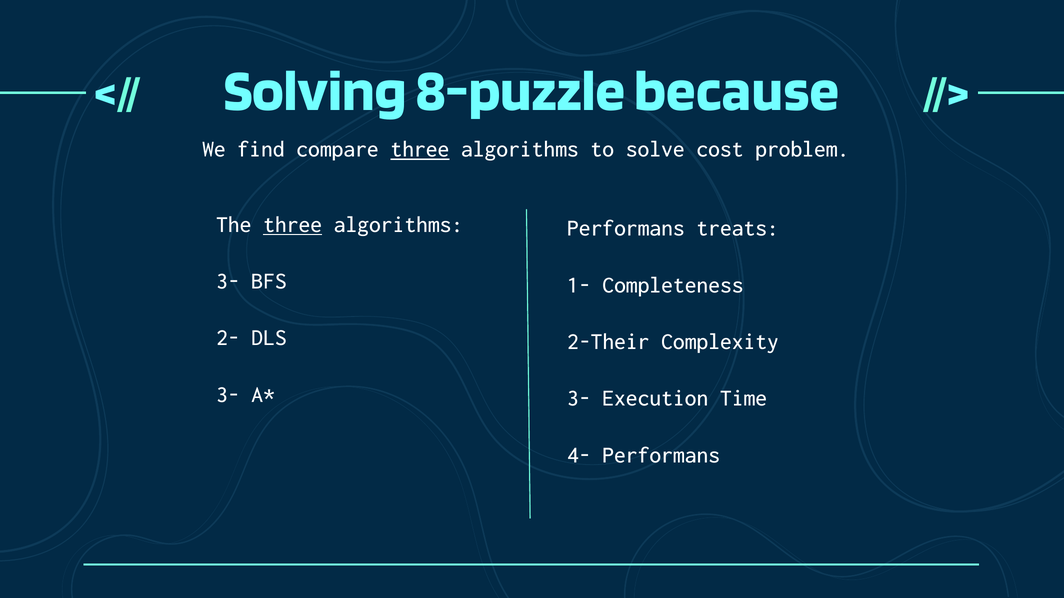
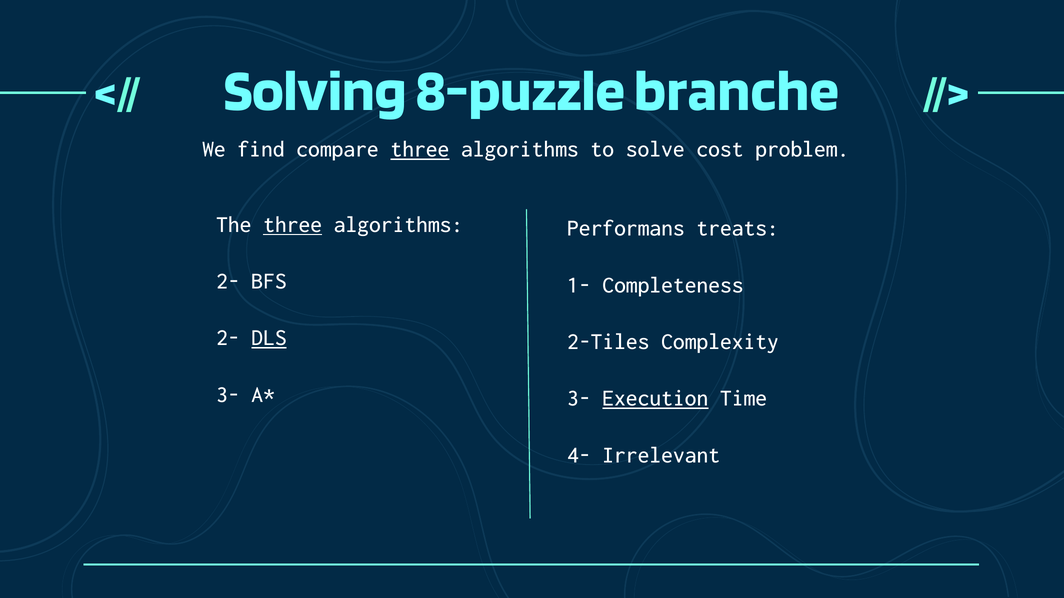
because: because -> branche (737, 91)
3-: 3- -> 2- (228, 281)
DLS underline: none -> present (269, 338)
2-Their: 2-Their -> 2-Tiles (608, 342)
Execution underline: none -> present (655, 398)
4- Performans: Performans -> Irrelevant (661, 455)
